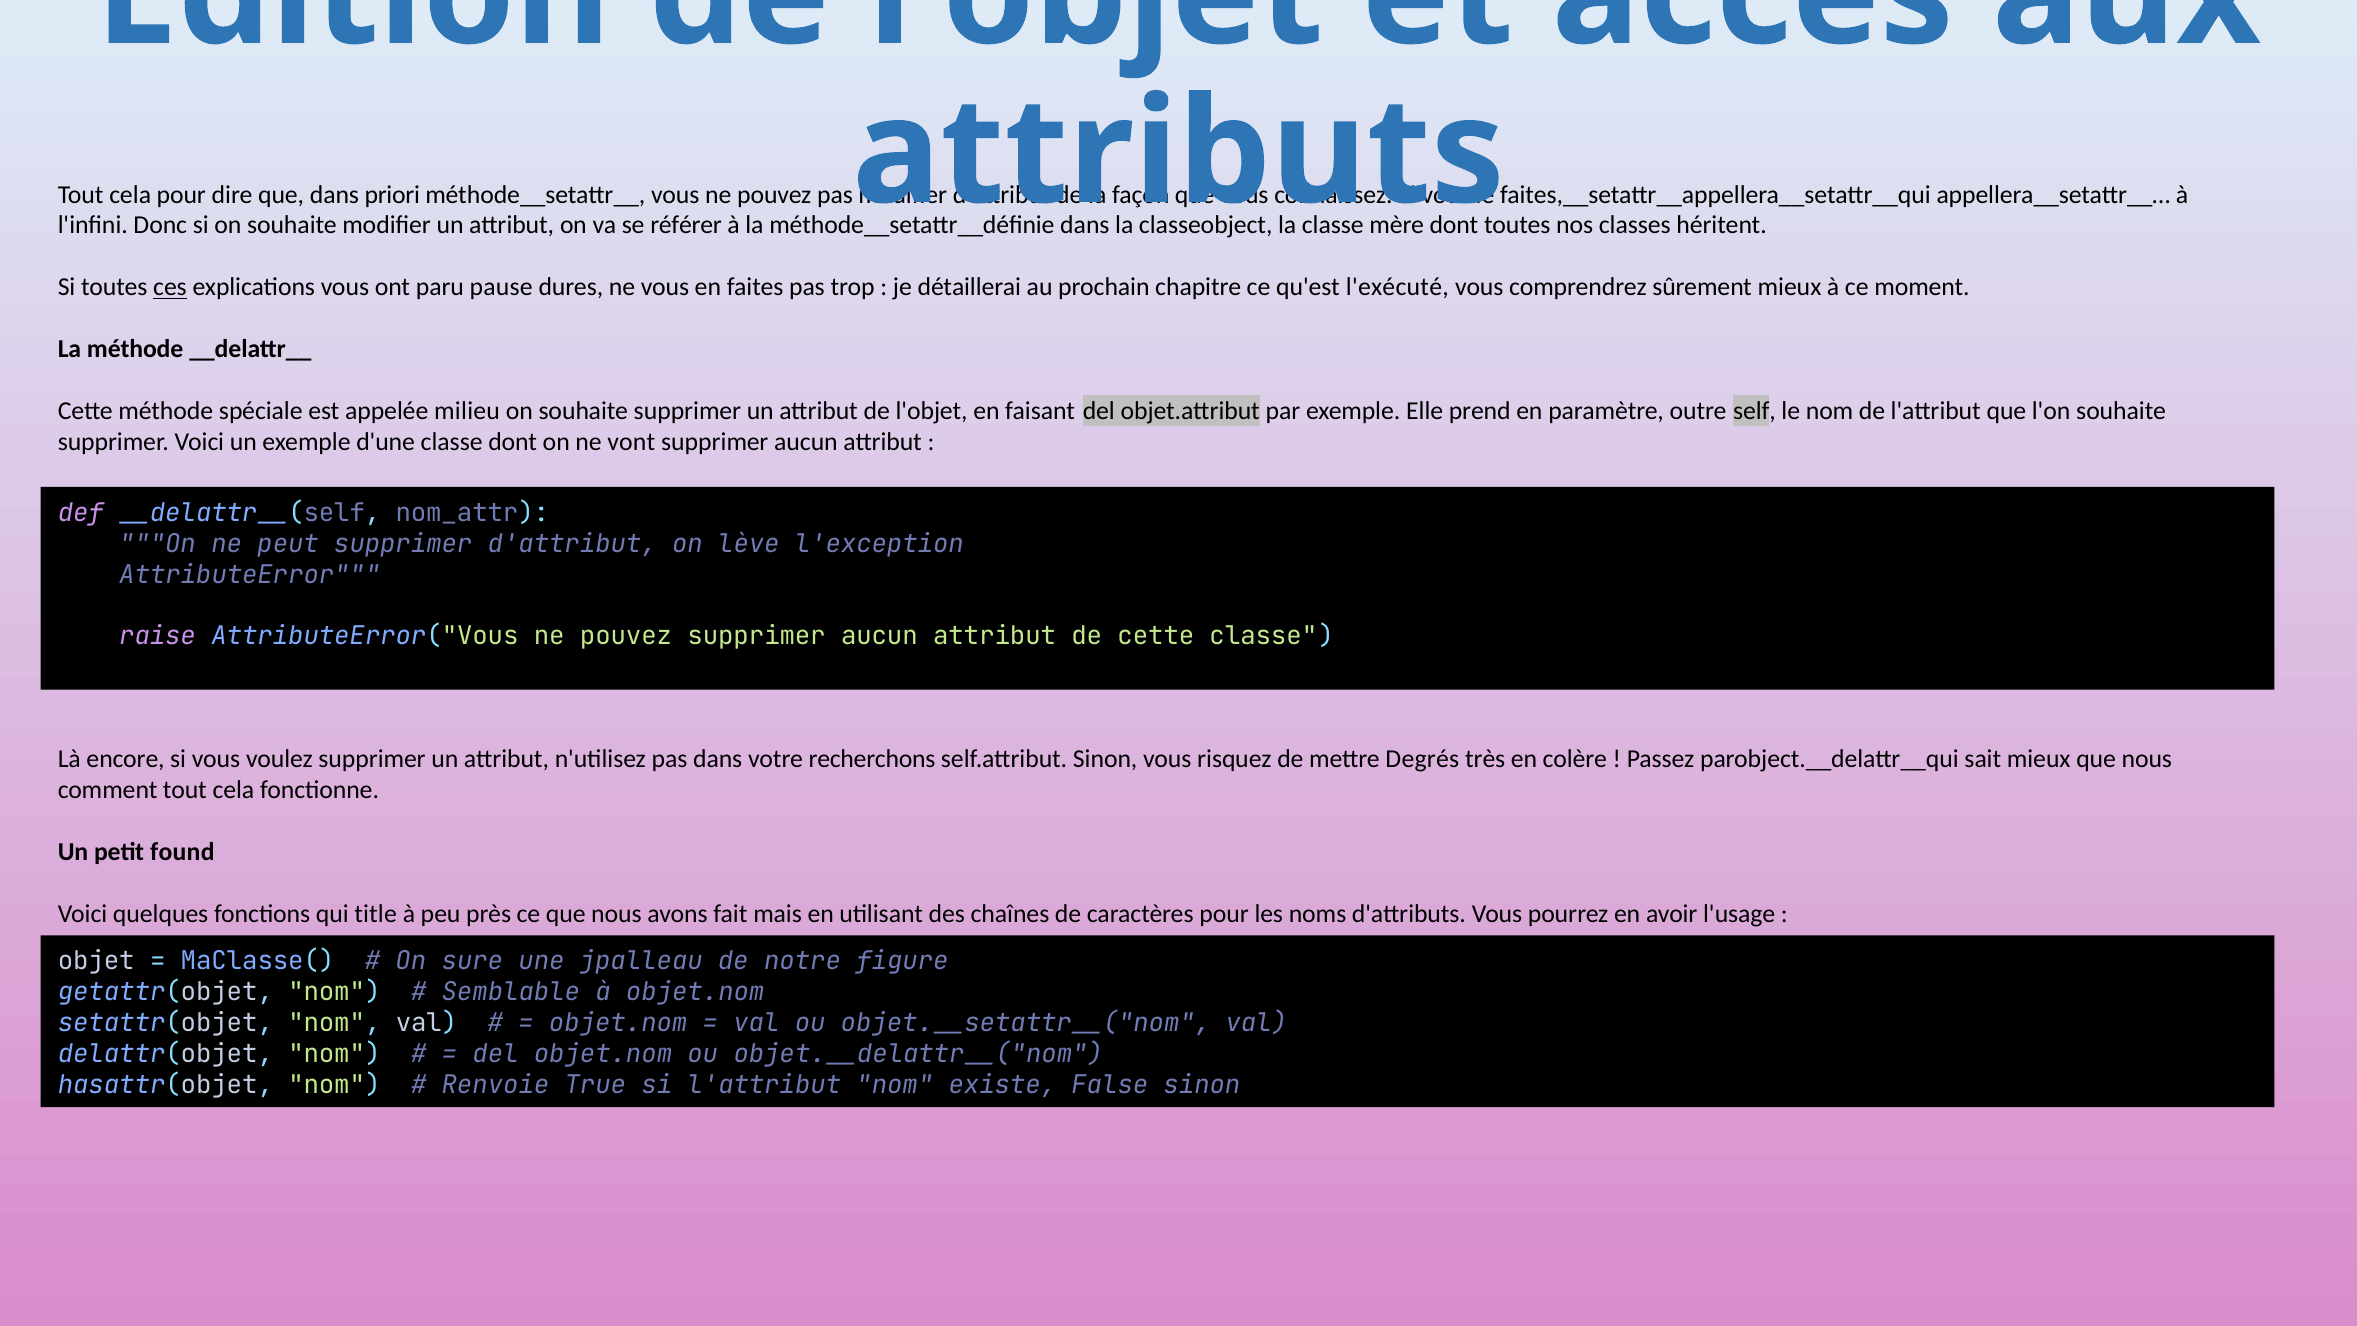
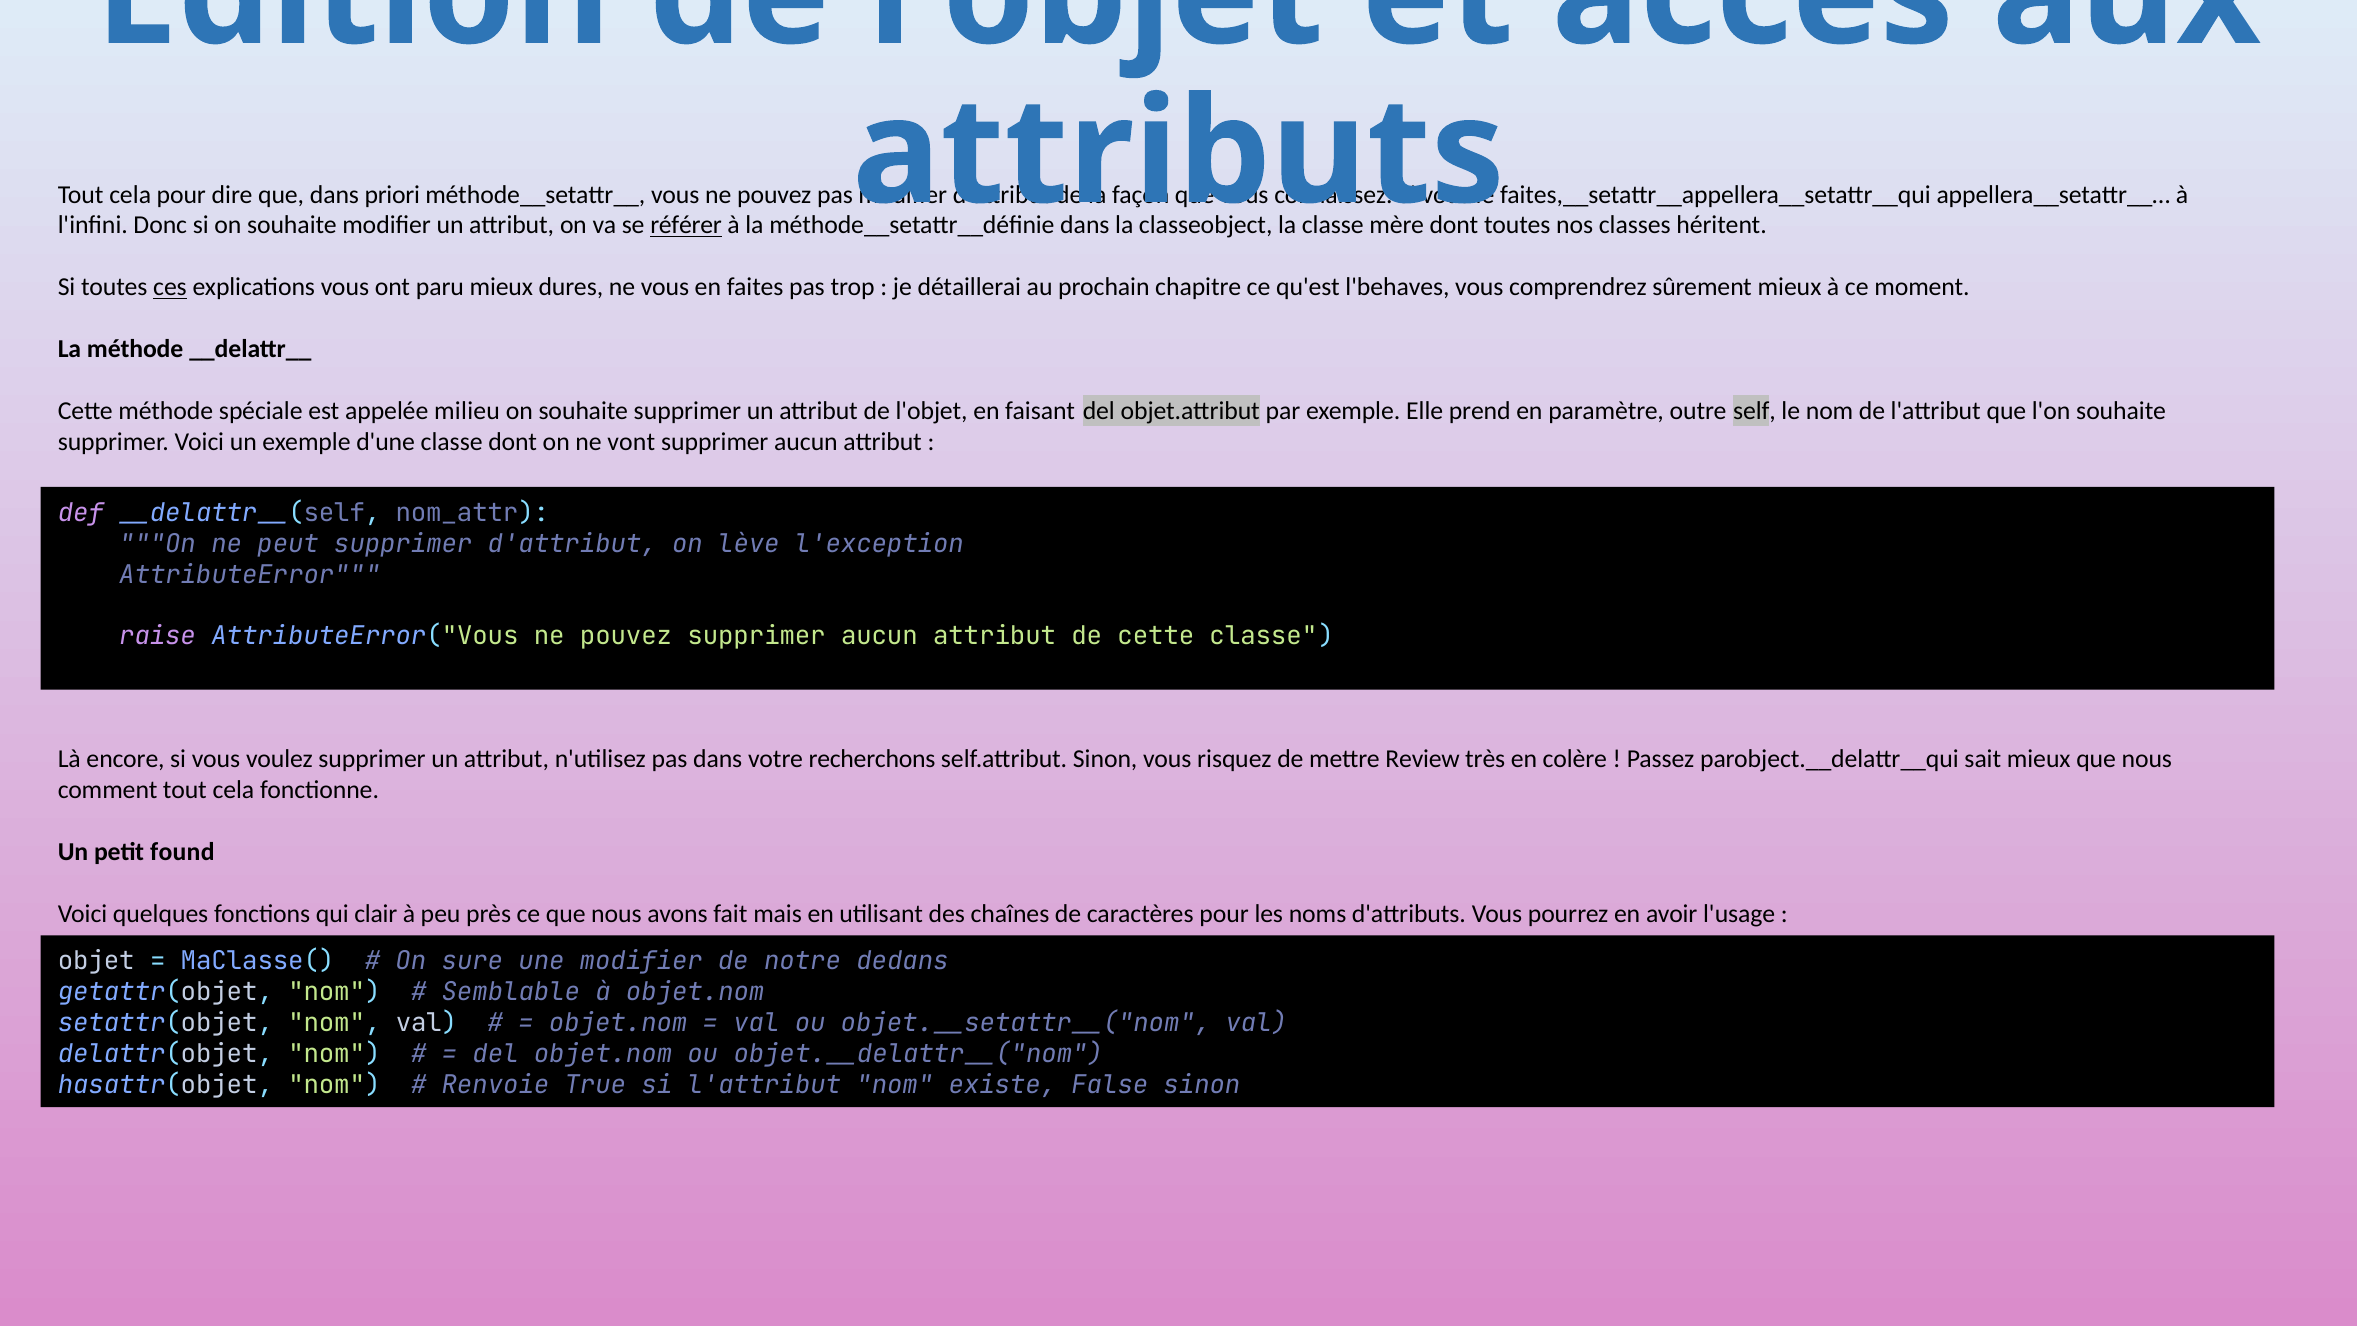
référer underline: none -> present (686, 225)
paru pause: pause -> mieux (501, 287)
l'exécuté: l'exécuté -> l'behaves (1397, 287)
Degrés: Degrés -> Review (1423, 759)
title: title -> clair (376, 914)
une jpalleau: jpalleau -> modifier (641, 961)
figure: figure -> dedans (902, 961)
